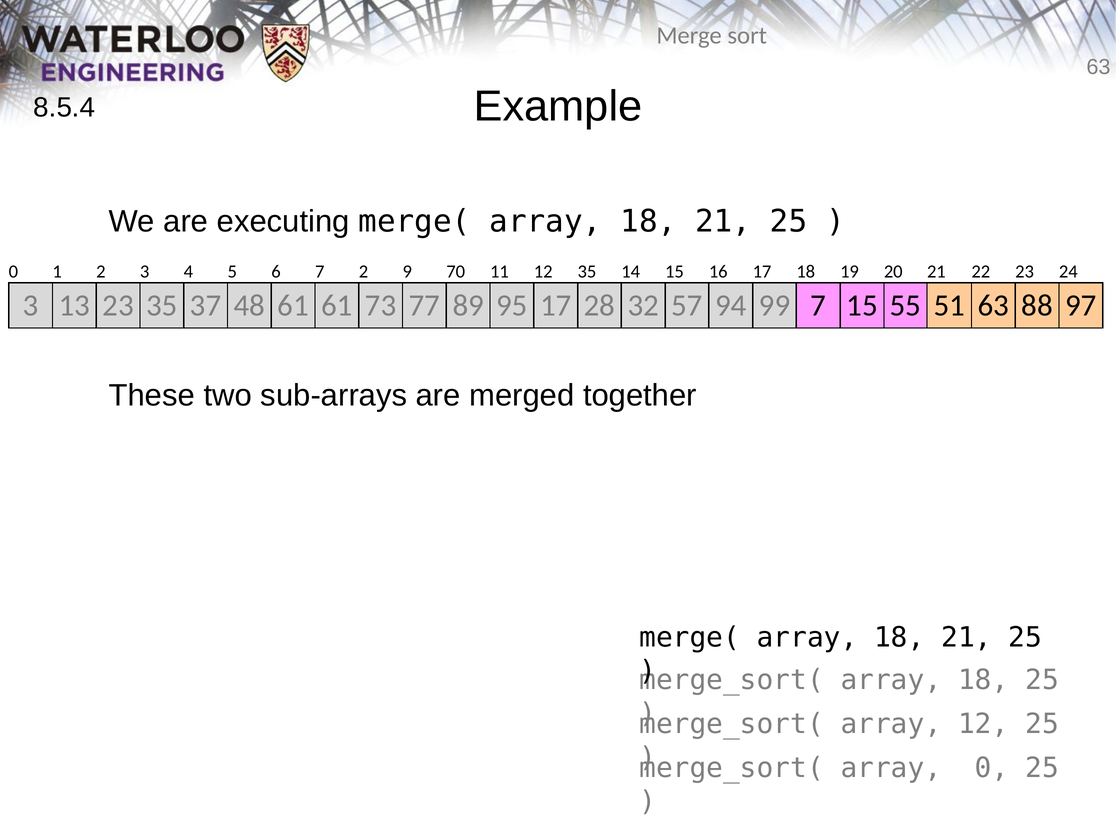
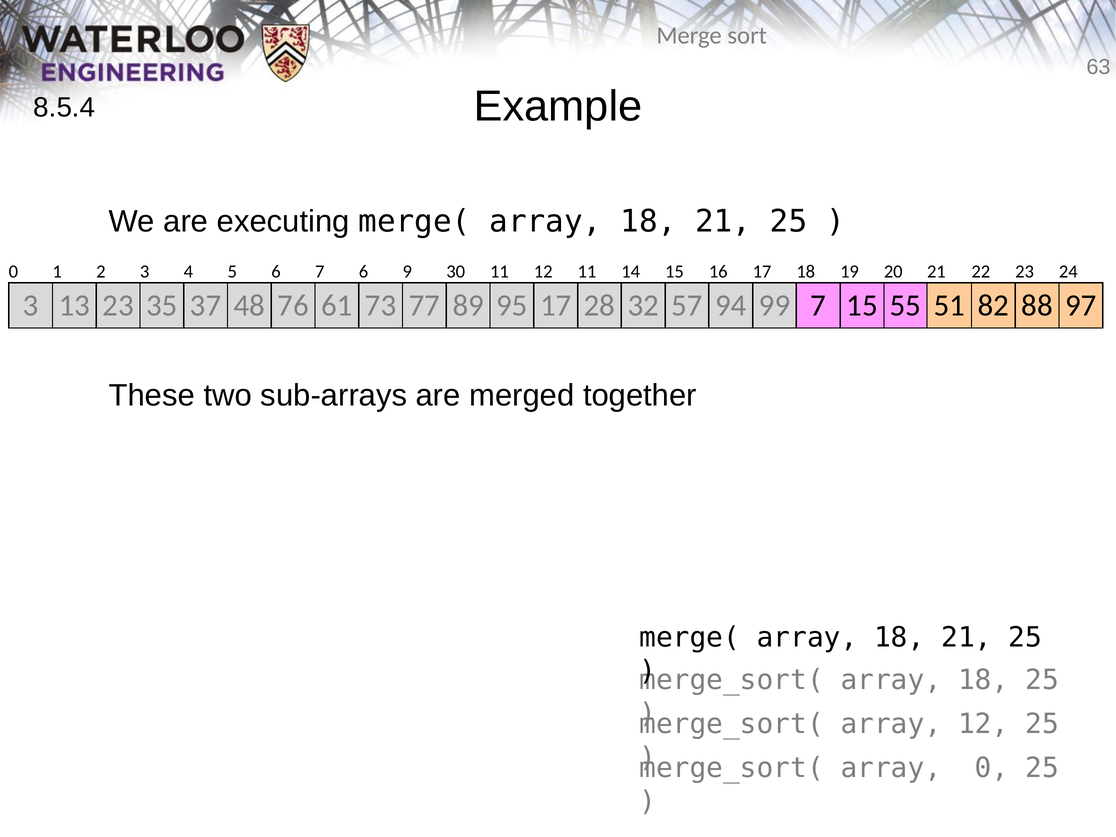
7 2: 2 -> 6 (363, 272)
70: 70 -> 30 (456, 272)
12 35: 35 -> 11 (587, 272)
48 61: 61 -> 76 (293, 306)
51 63: 63 -> 82 (993, 306)
